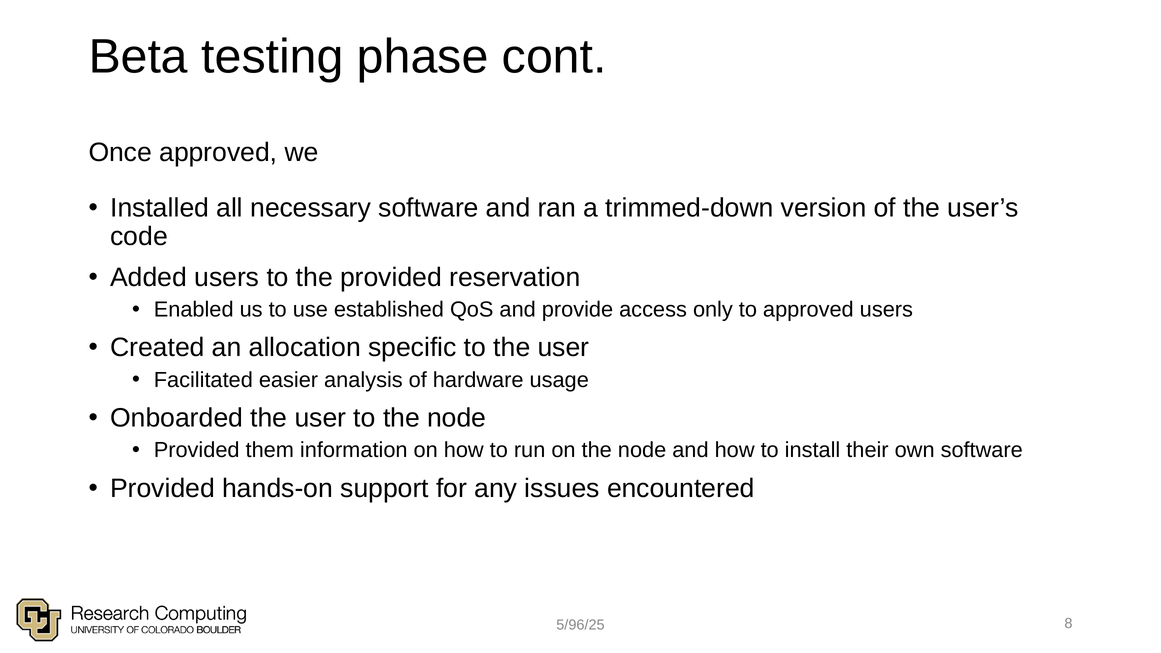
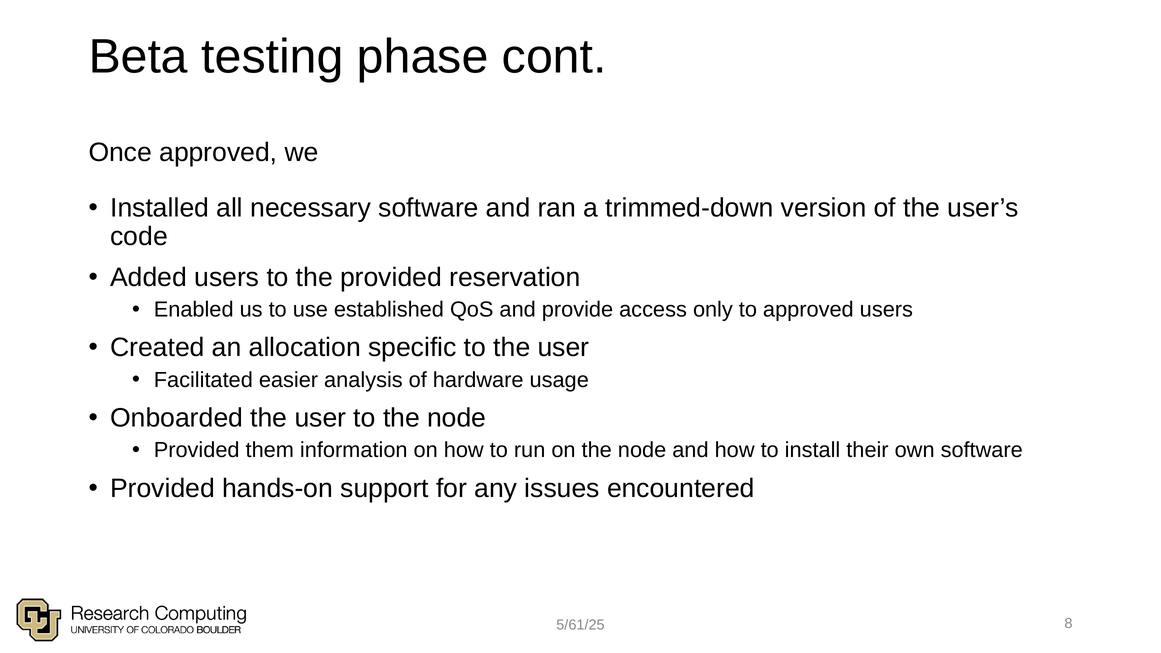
5/96/25: 5/96/25 -> 5/61/25 (580, 625)
